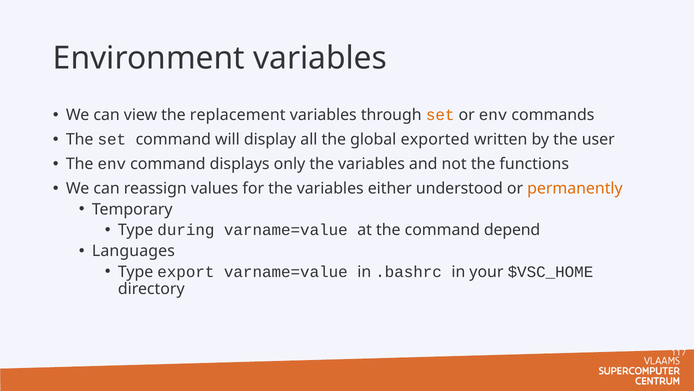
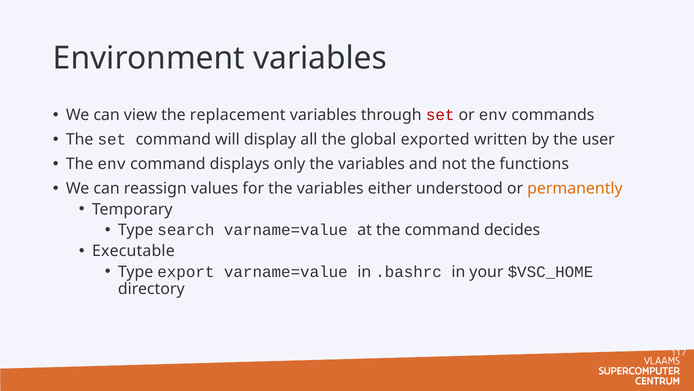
set colour: orange -> red (440, 115)
during: during -> search (186, 230)
depend: depend -> decides (512, 230)
Languages: Languages -> Executable (133, 251)
